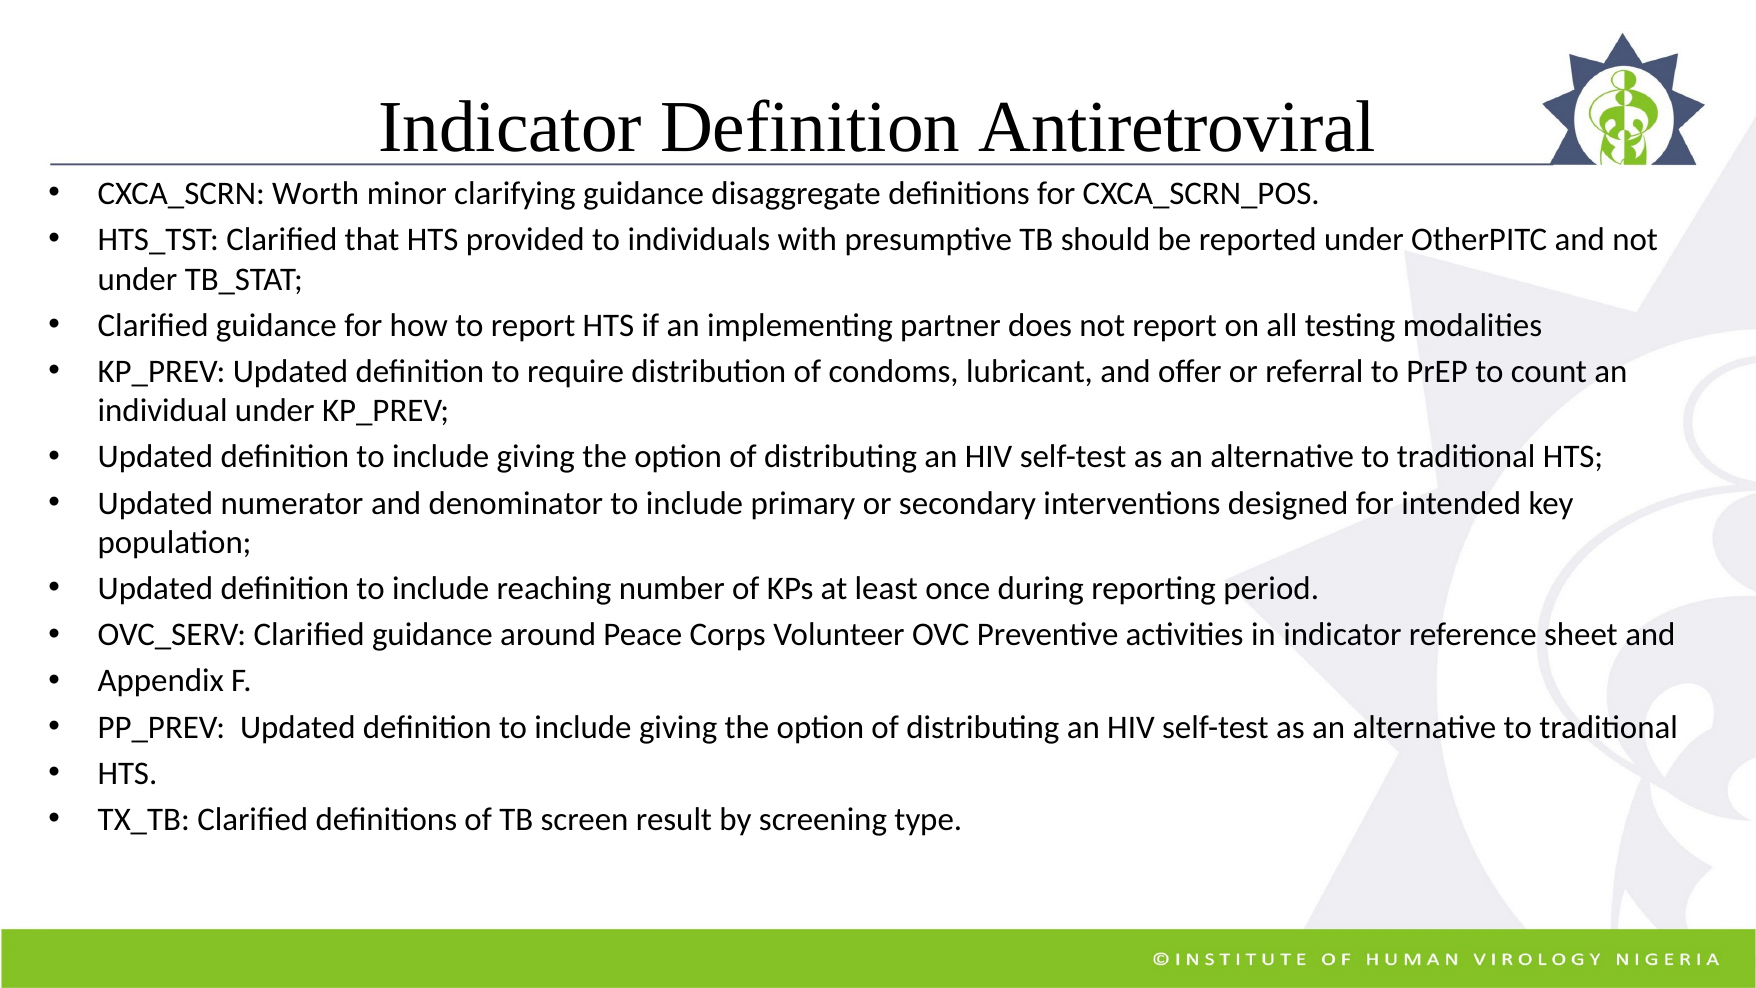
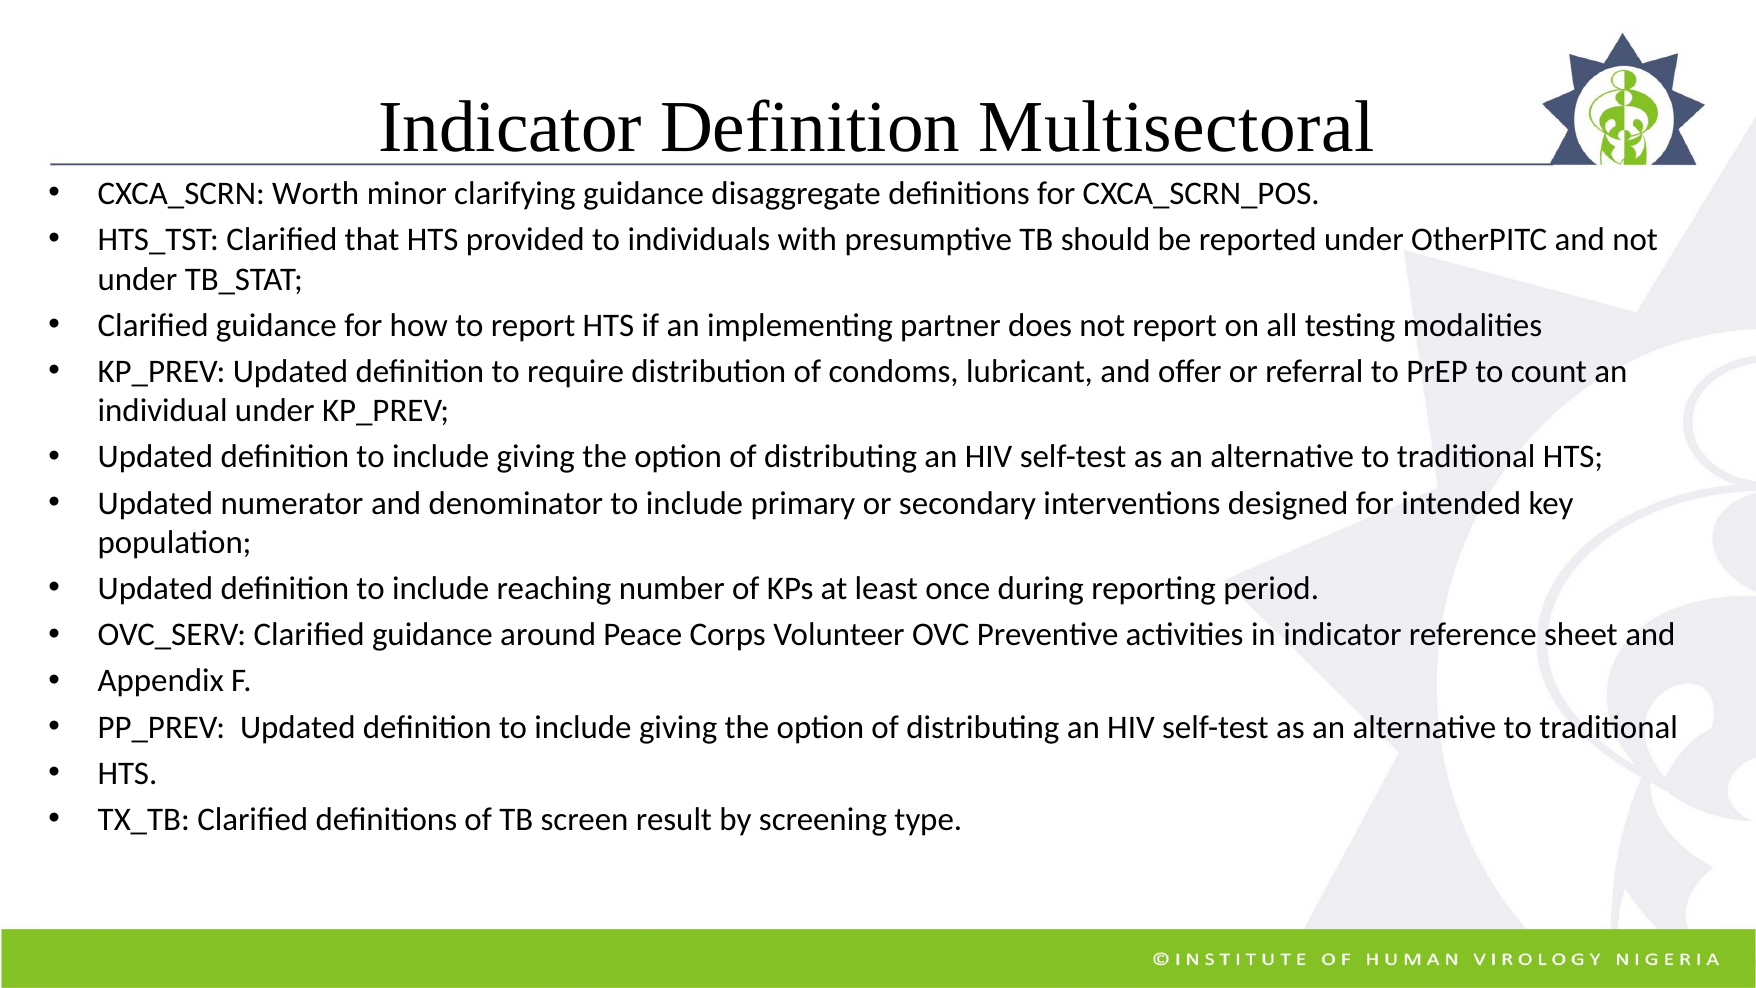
Antiretroviral: Antiretroviral -> Multisectoral (1177, 127)
